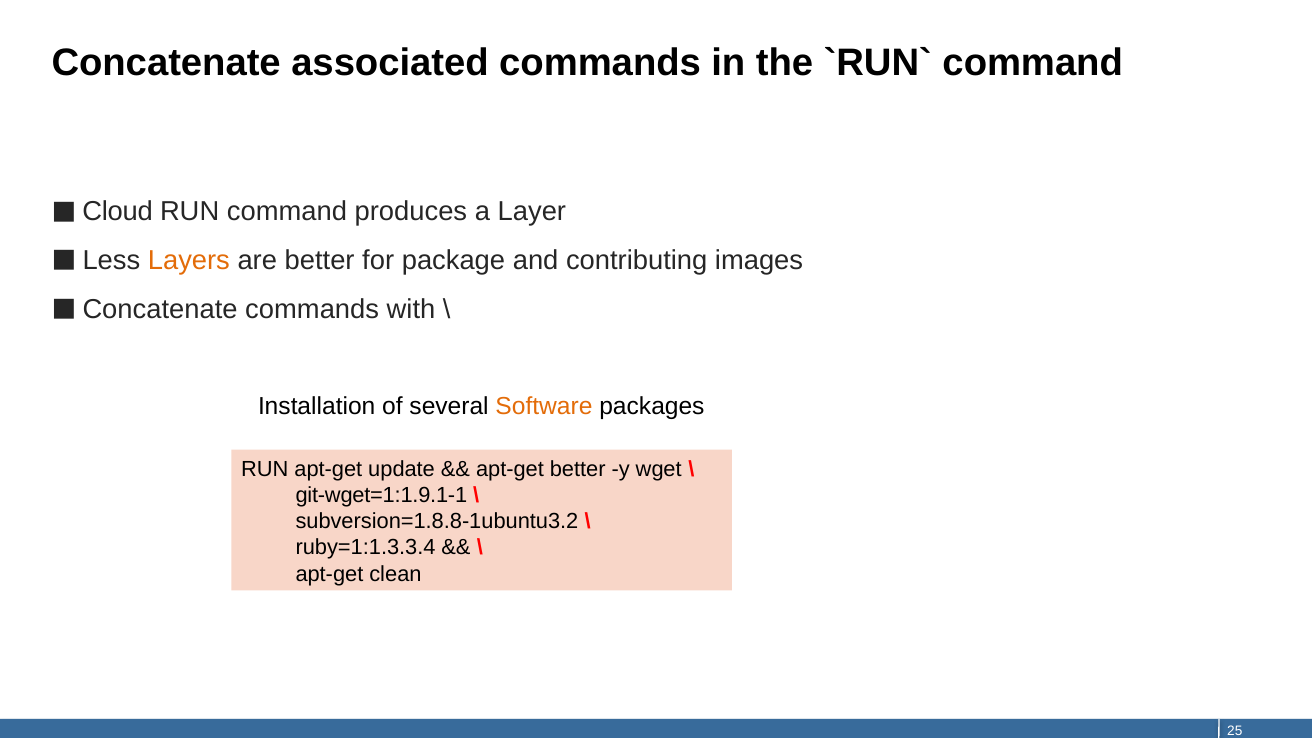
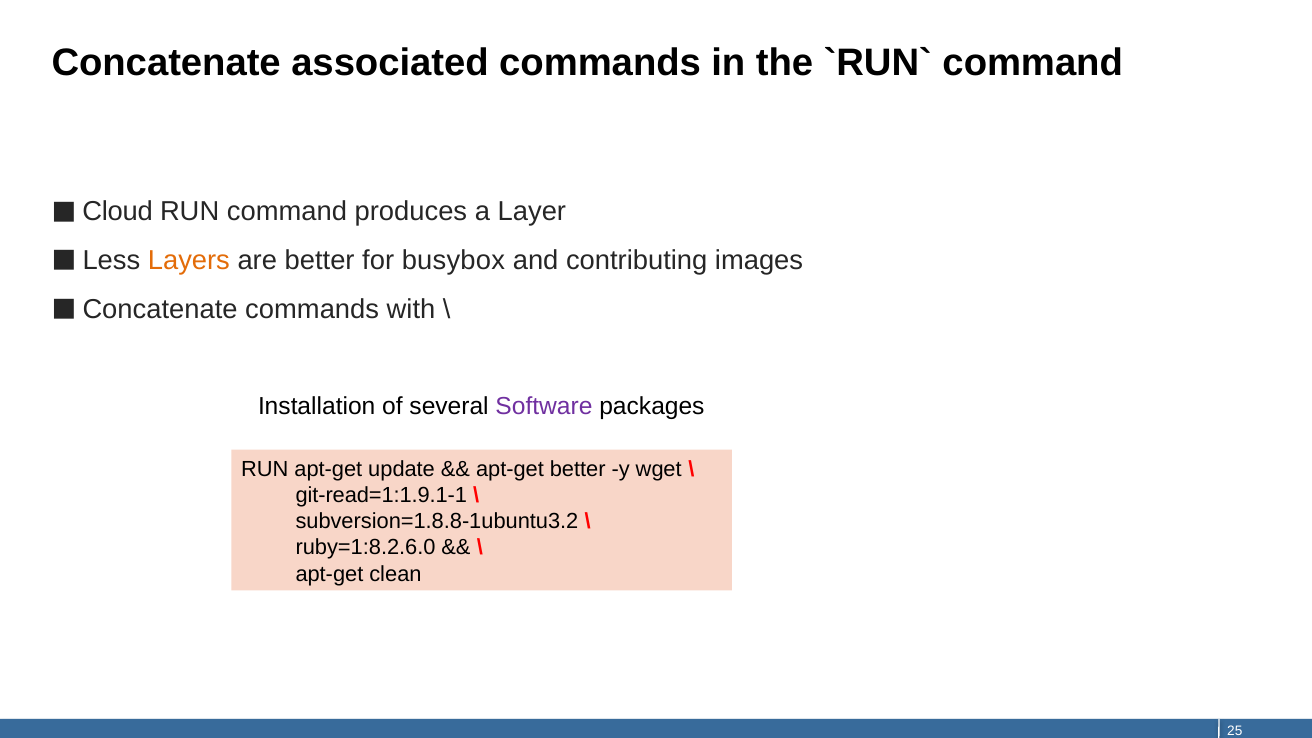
package: package -> busybox (453, 261)
Software colour: orange -> purple (544, 406)
git-wget=1:1.9.1-1: git-wget=1:1.9.1-1 -> git-read=1:1.9.1-1 (381, 495)
ruby=1:1.3.3.4: ruby=1:1.3.3.4 -> ruby=1:8.2.6.0 (366, 548)
